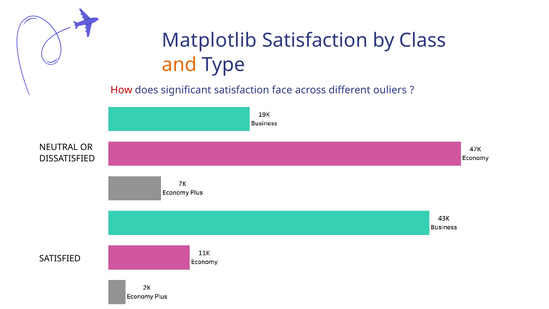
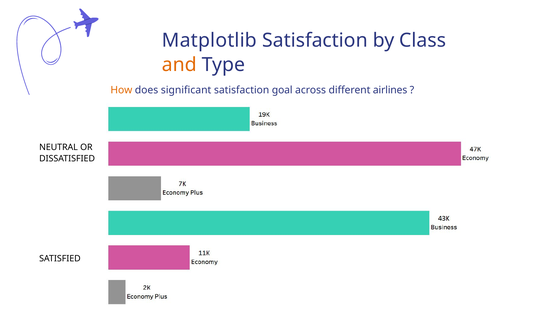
How colour: red -> orange (121, 90)
face: face -> goal (282, 90)
ouliers: ouliers -> airlines (390, 90)
